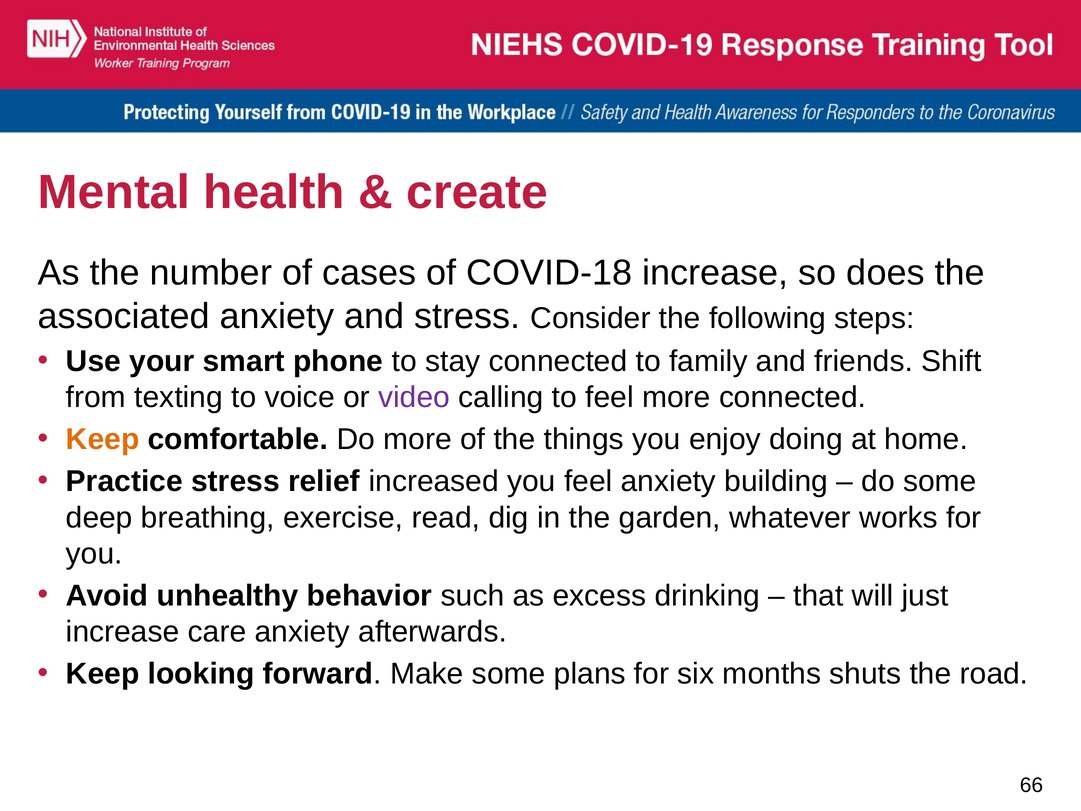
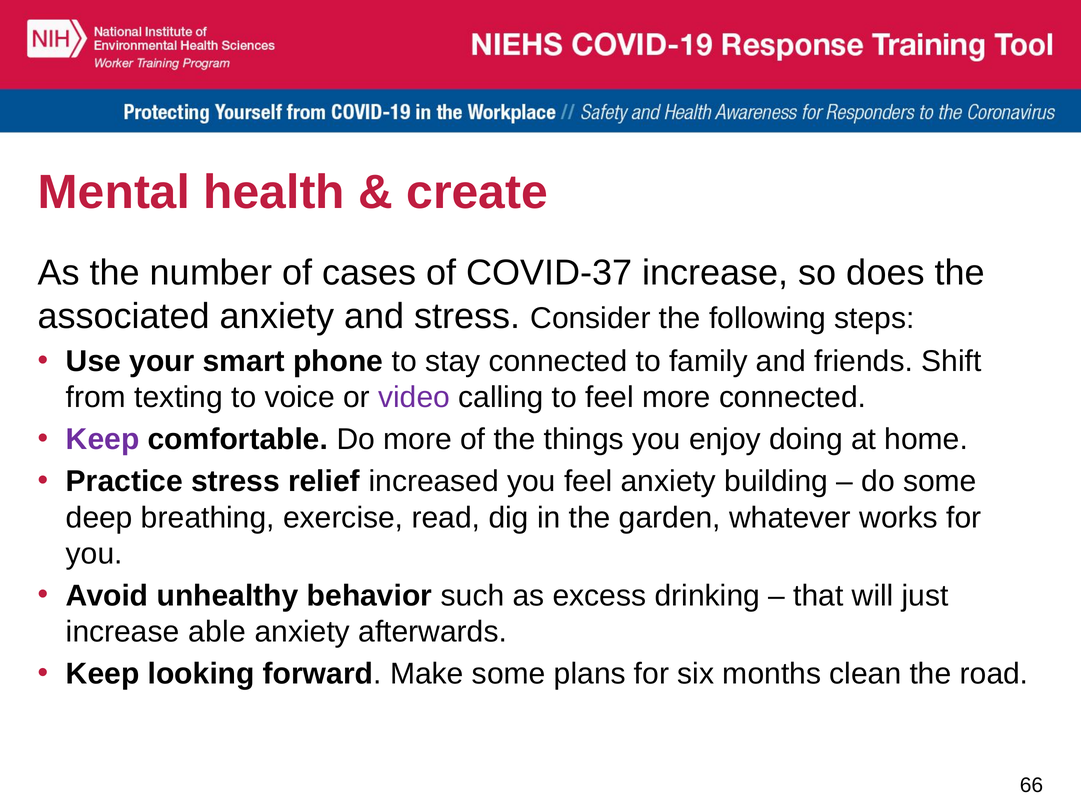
COVID-18: COVID-18 -> COVID-37 (549, 273)
Keep colour: orange -> purple (103, 439)
care: care -> able (217, 632)
shuts: shuts -> clean (865, 674)
